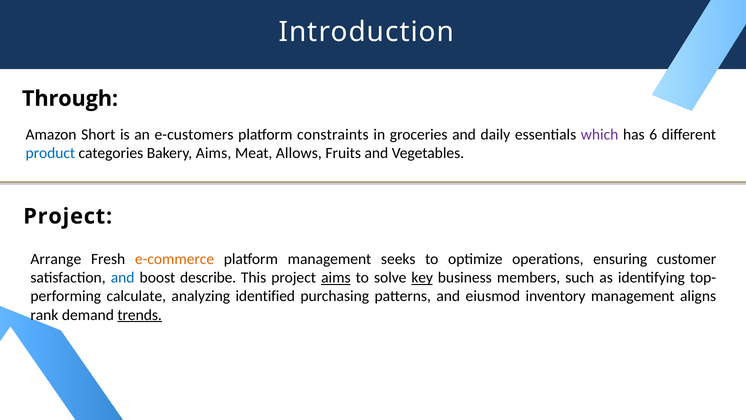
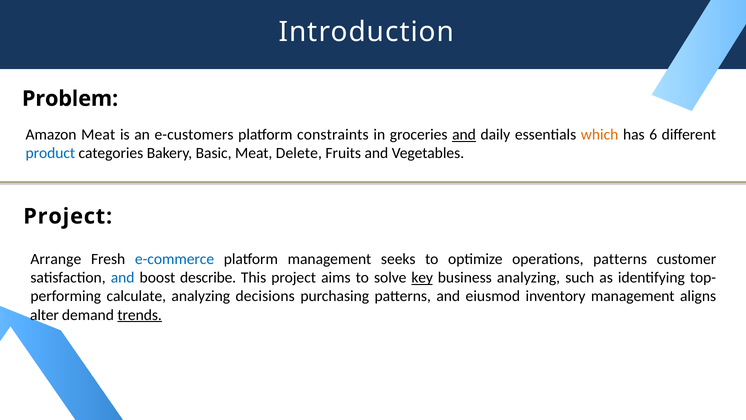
Through: Through -> Problem (70, 99)
Amazon Short: Short -> Meat (98, 134)
and underline: none -> present (464, 134)
which colour: purple -> orange (600, 134)
Bakery Aims: Aims -> Basic (214, 153)
Allows: Allows -> Delete (299, 153)
e-commerce colour: orange -> blue (175, 259)
operations ensuring: ensuring -> patterns (620, 259)
aims underline: present -> none (336, 277)
business members: members -> analyzing (529, 277)
identified: identified -> decisions (265, 296)
rank: rank -> alter (44, 315)
